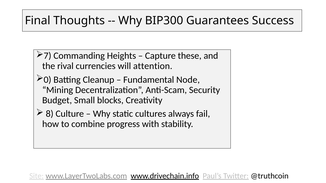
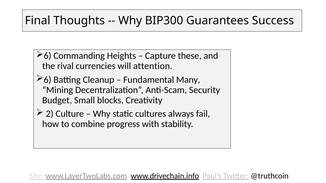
7: 7 -> 6 (47, 56)
0: 0 -> 6 (47, 80)
Node: Node -> Many (188, 80)
8: 8 -> 2 (50, 114)
